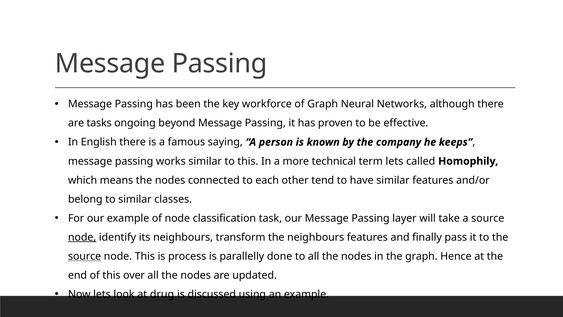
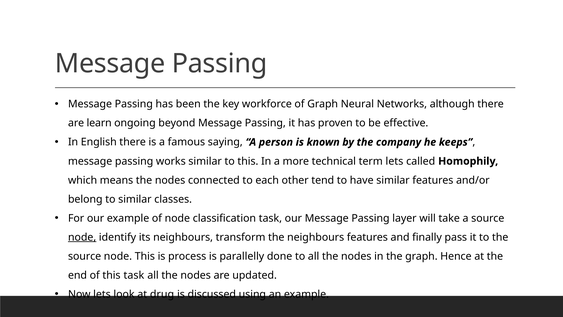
tasks: tasks -> learn (99, 123)
source underline: present -> none (85, 256)
this over: over -> task (134, 275)
